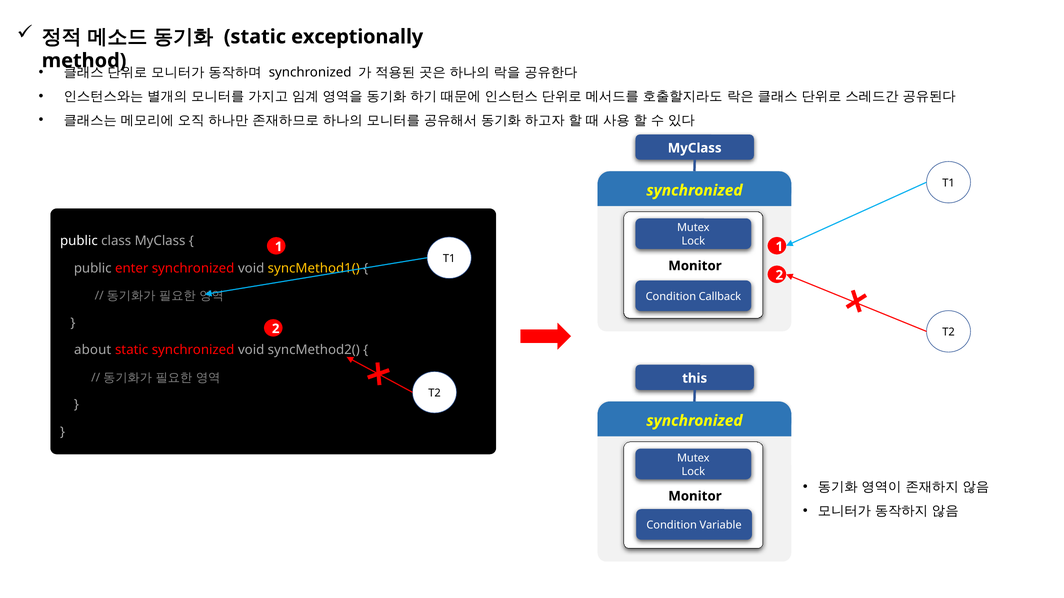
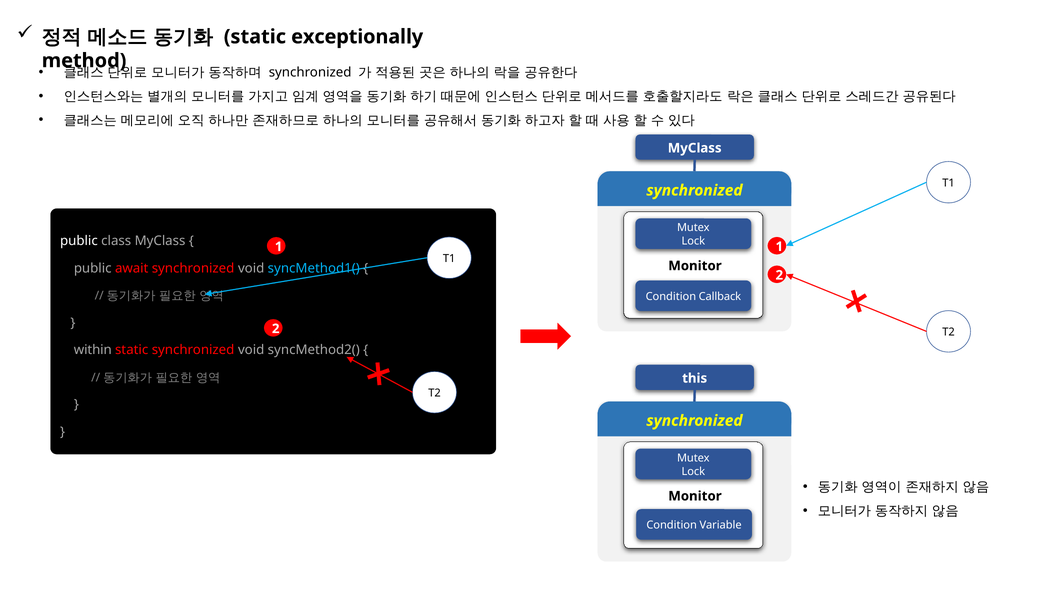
enter: enter -> await (132, 268)
syncMethod1( colour: yellow -> light blue (314, 268)
about: about -> within (93, 350)
